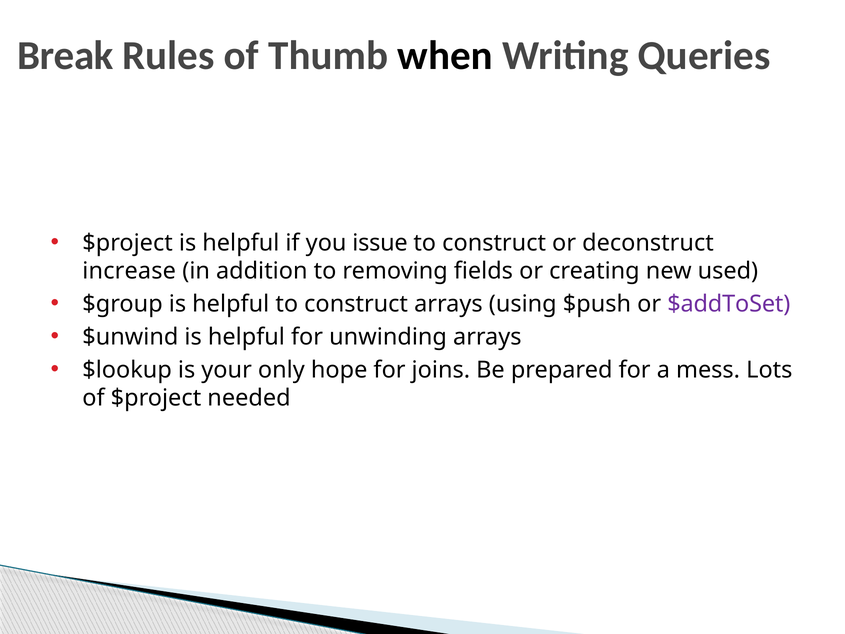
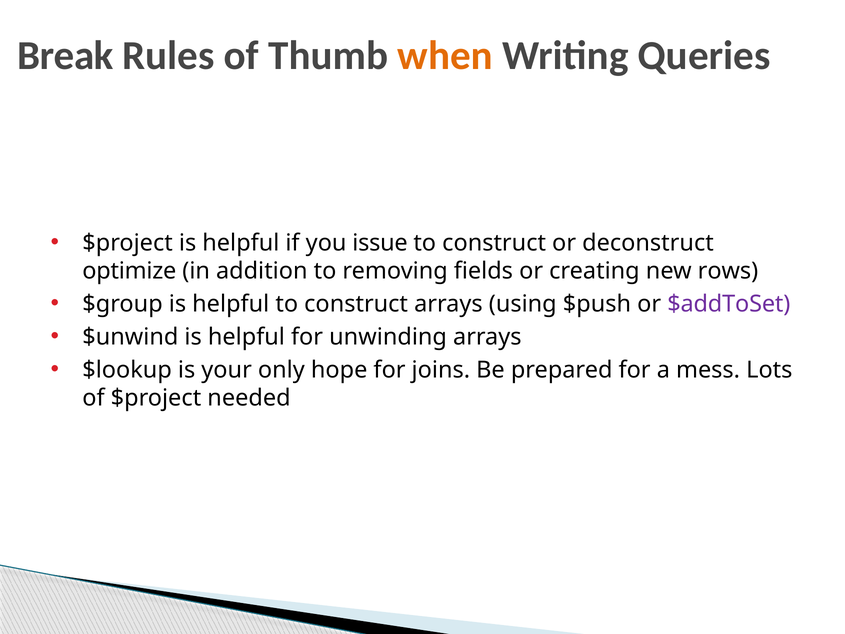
when colour: black -> orange (445, 56)
increase: increase -> optimize (129, 271)
used: used -> rows (728, 271)
